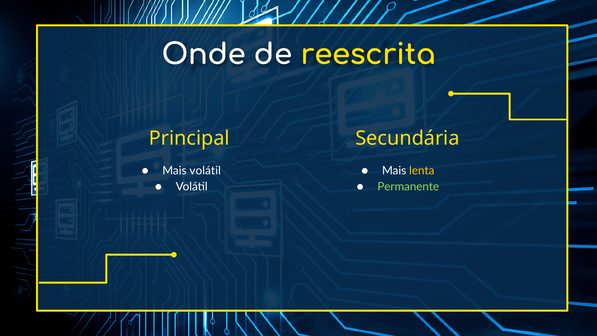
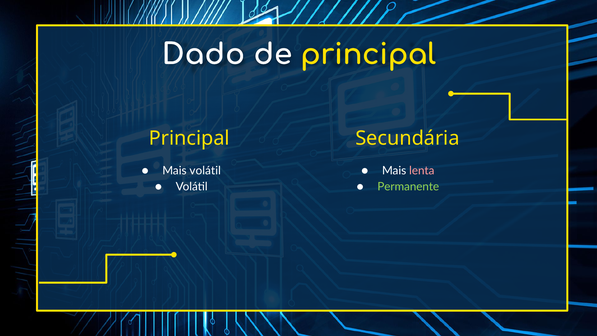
Onde: Onde -> Dado (203, 54)
de reescrita: reescrita -> principal (368, 54)
lenta colour: yellow -> pink (422, 171)
